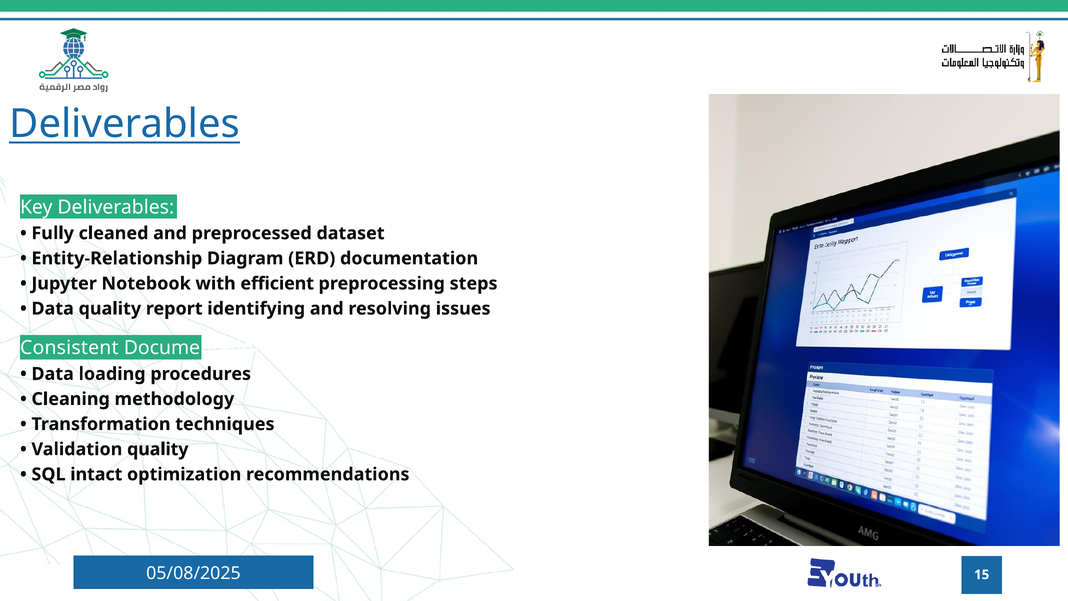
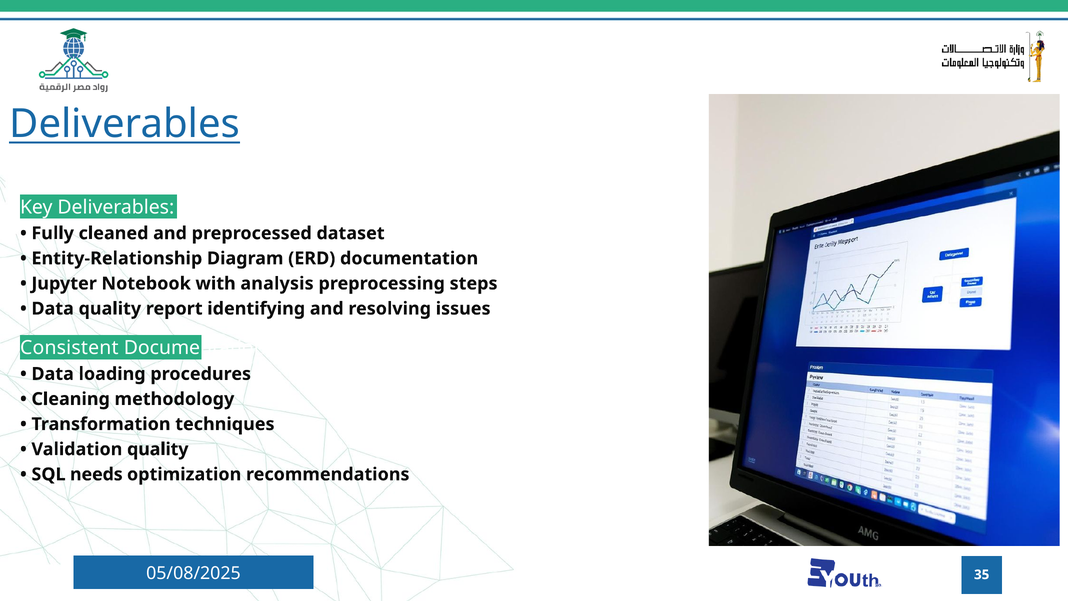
efficient: efficient -> analysis (277, 283)
intact: intact -> needs (96, 474)
15: 15 -> 35 (982, 575)
